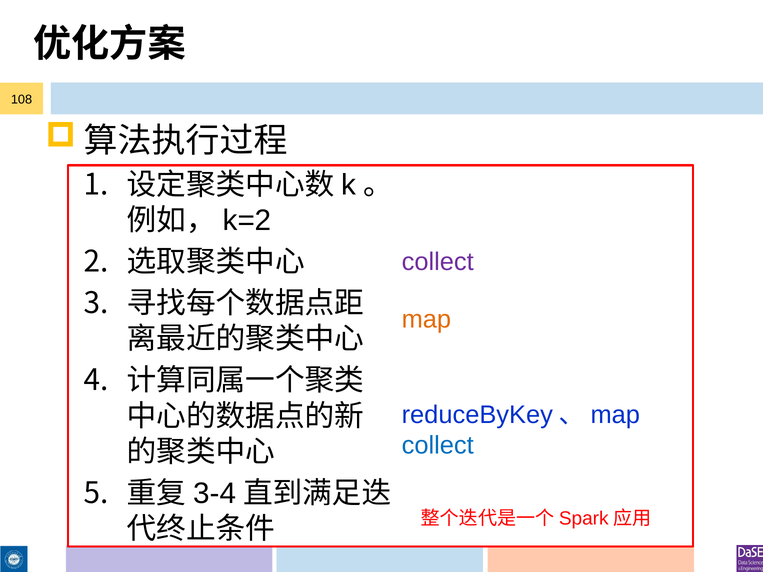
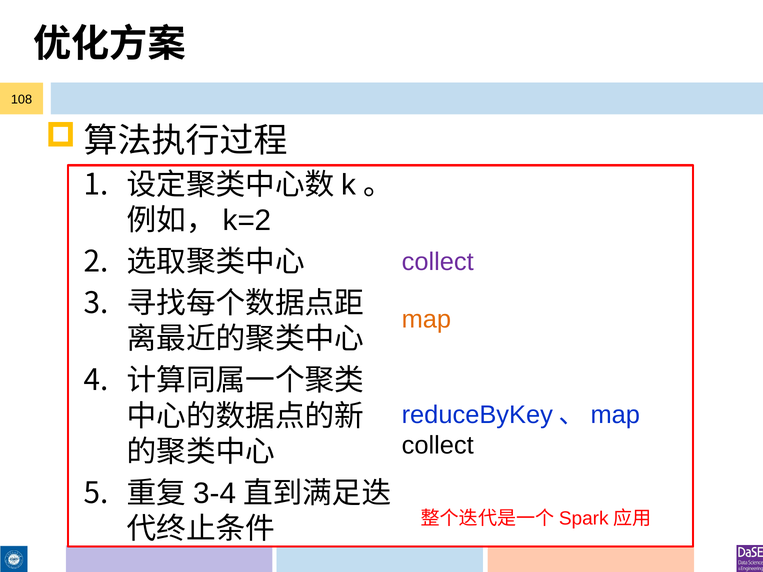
collect colour: blue -> black (438, 445)
